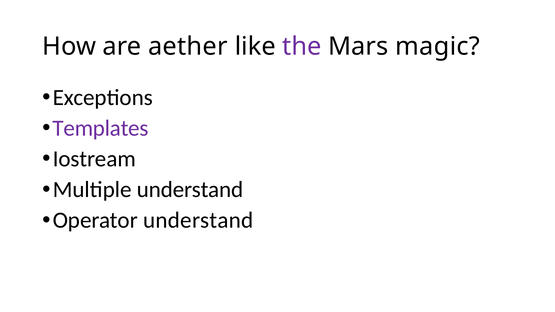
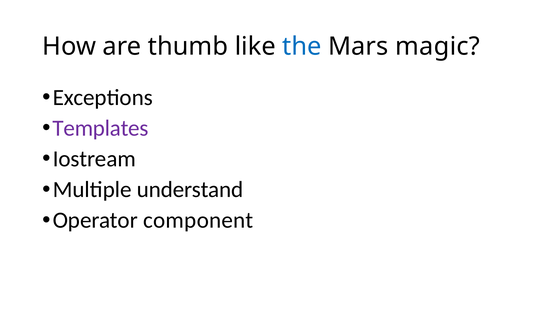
aether: aether -> thumb (188, 47)
the colour: purple -> blue (302, 47)
Operator understand: understand -> component (198, 220)
